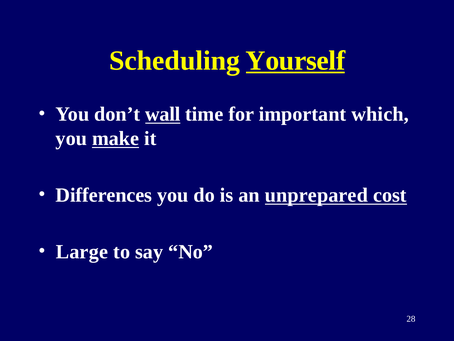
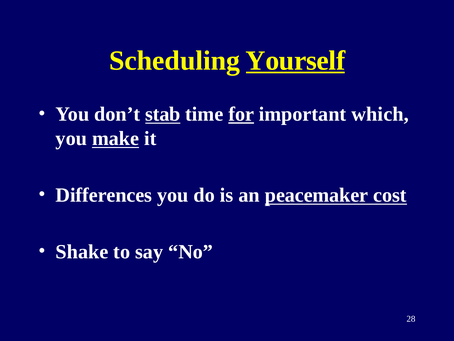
wall: wall -> stab (163, 114)
for underline: none -> present (241, 114)
unprepared: unprepared -> peacemaker (317, 195)
Large: Large -> Shake (82, 251)
